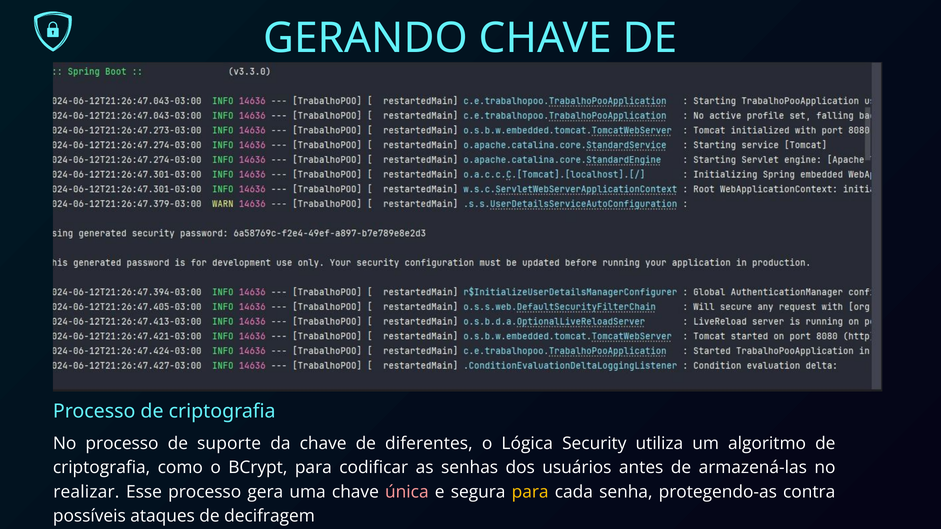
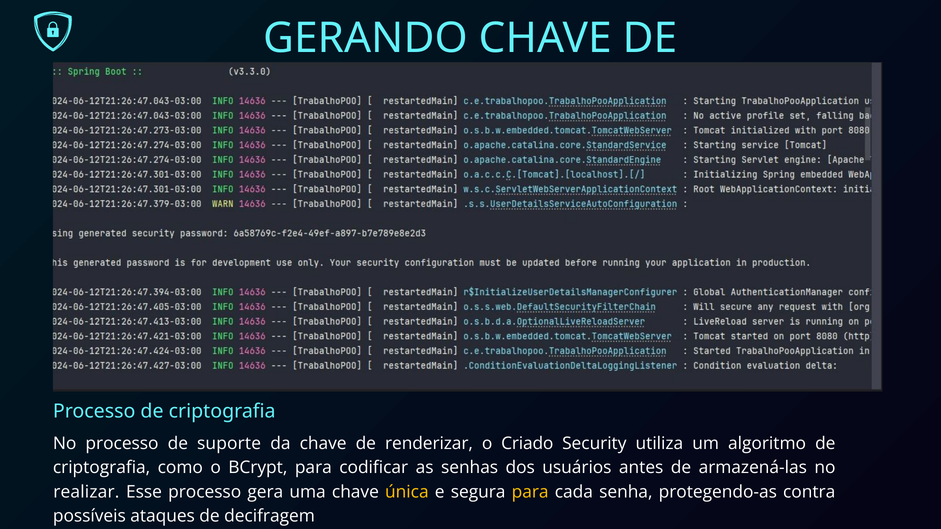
diferentes: diferentes -> renderizar (429, 444)
Lógica: Lógica -> Criado (527, 444)
única colour: pink -> yellow (407, 492)
